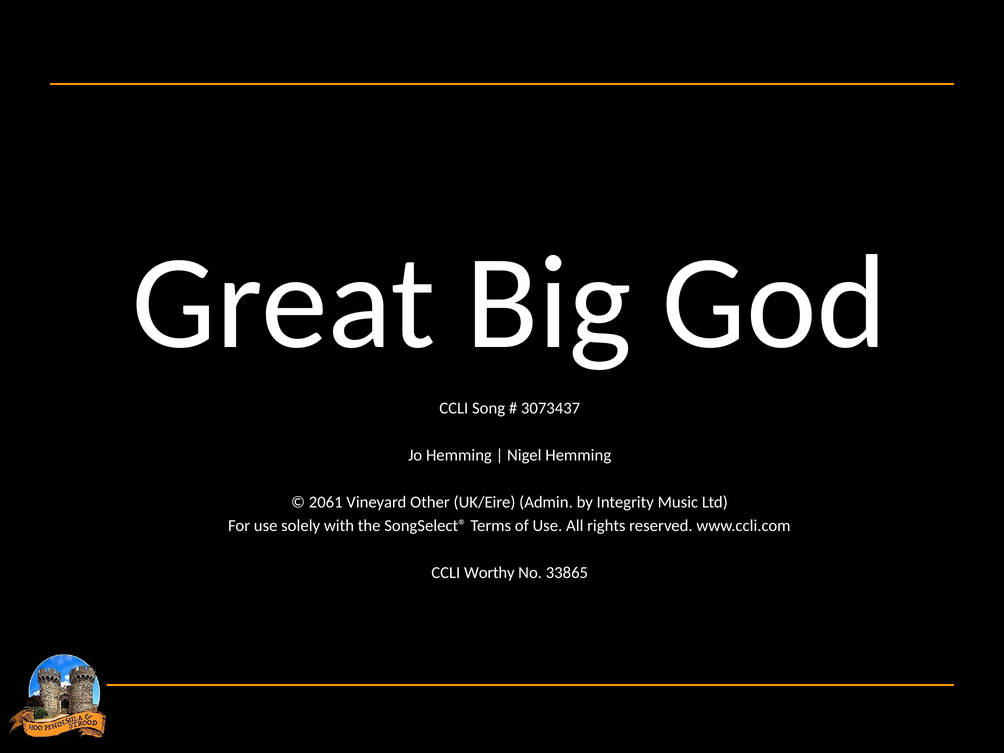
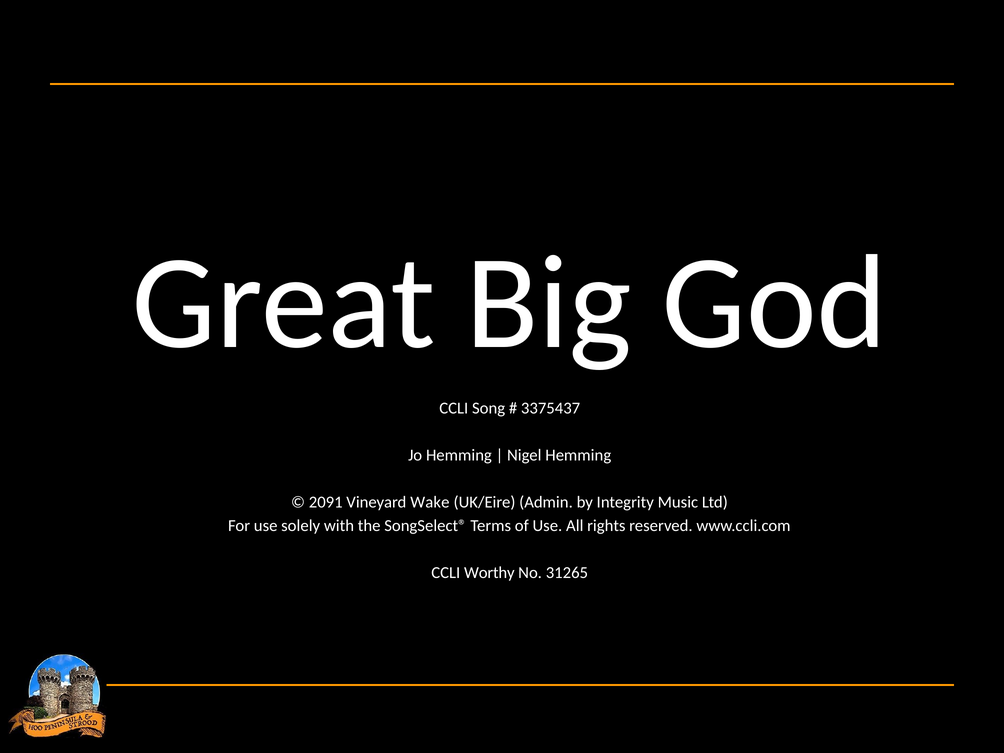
3073437: 3073437 -> 3375437 (551, 408)
2061: 2061 -> 2091 (326, 502)
Other: Other -> Wake (430, 502)
33865: 33865 -> 31265 (567, 572)
